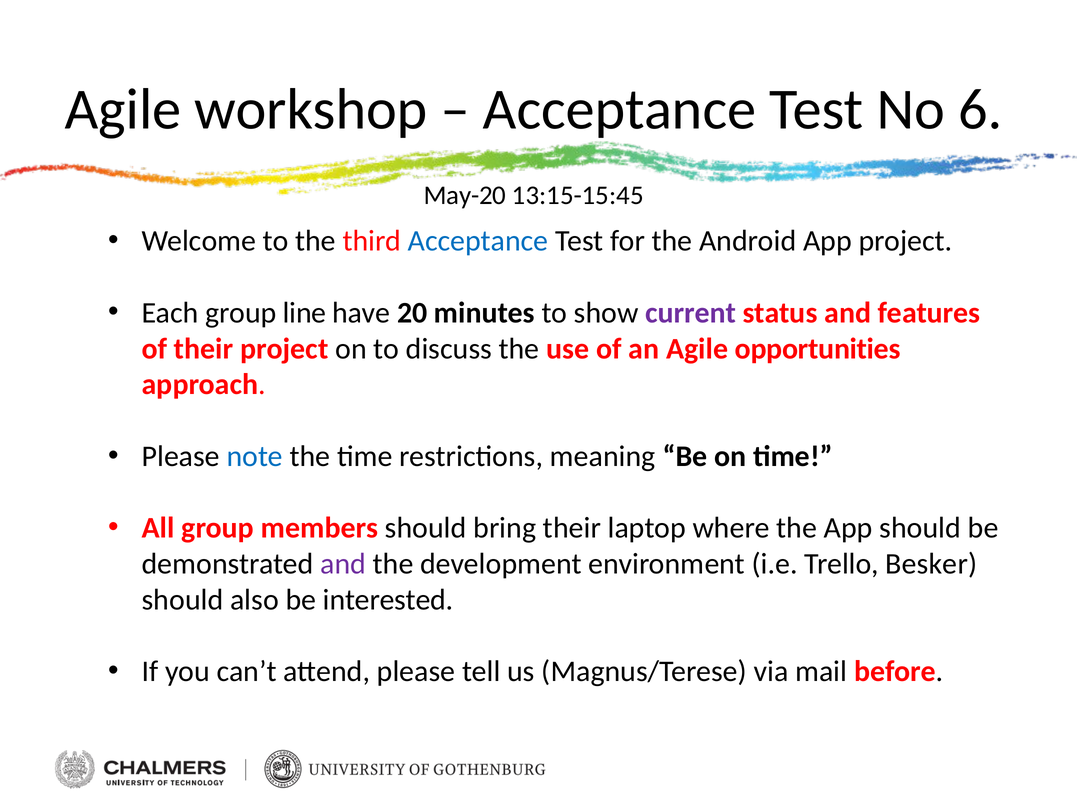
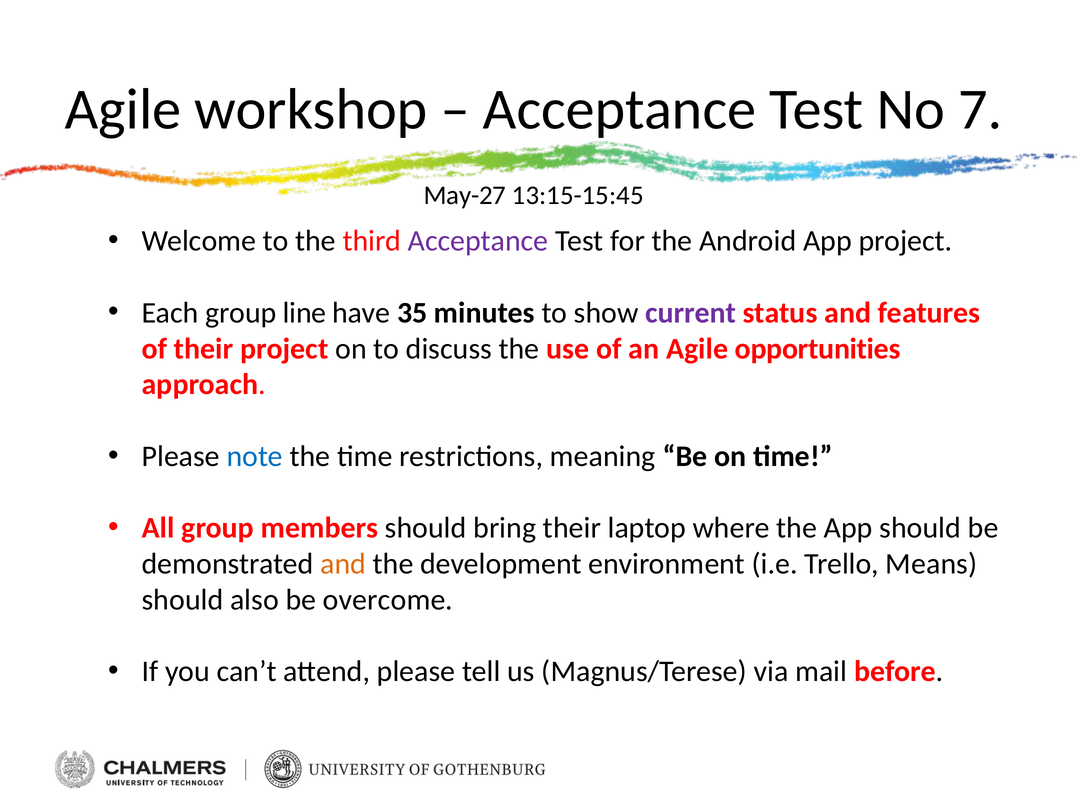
6: 6 -> 7 (980, 110)
May-20: May-20 -> May-27 (465, 196)
Acceptance colour: blue -> purple (478, 241)
20: 20 -> 35 (412, 313)
and colour: purple -> orange (343, 564)
Besker: Besker -> Means (931, 564)
interested: interested -> overcome (388, 600)
